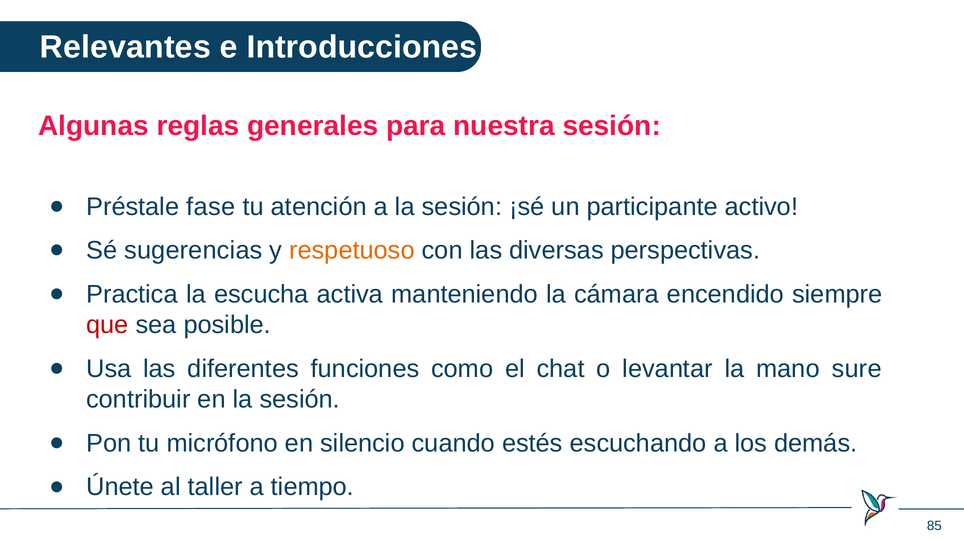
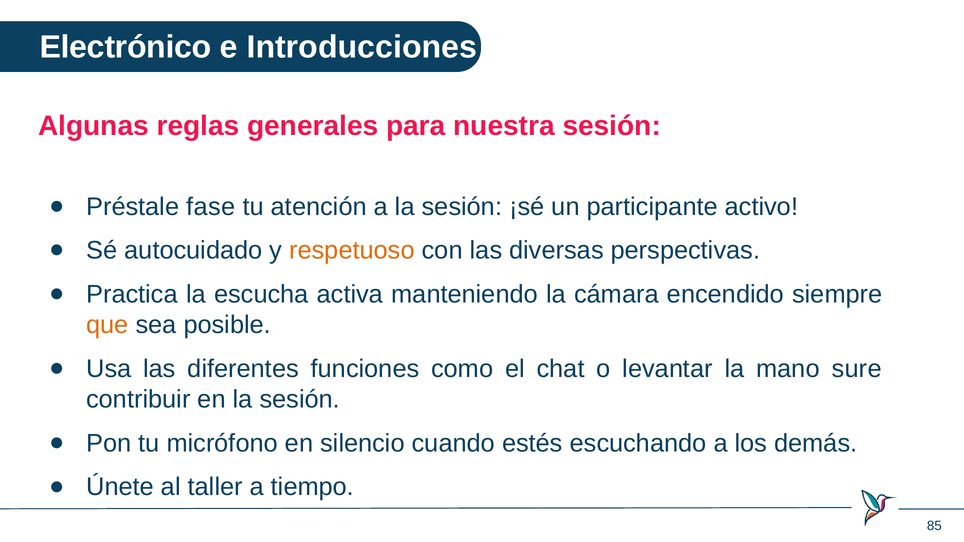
Relevantes: Relevantes -> Electrónico (126, 47)
sugerencias: sugerencias -> autocuidado (193, 251)
que colour: red -> orange (107, 325)
